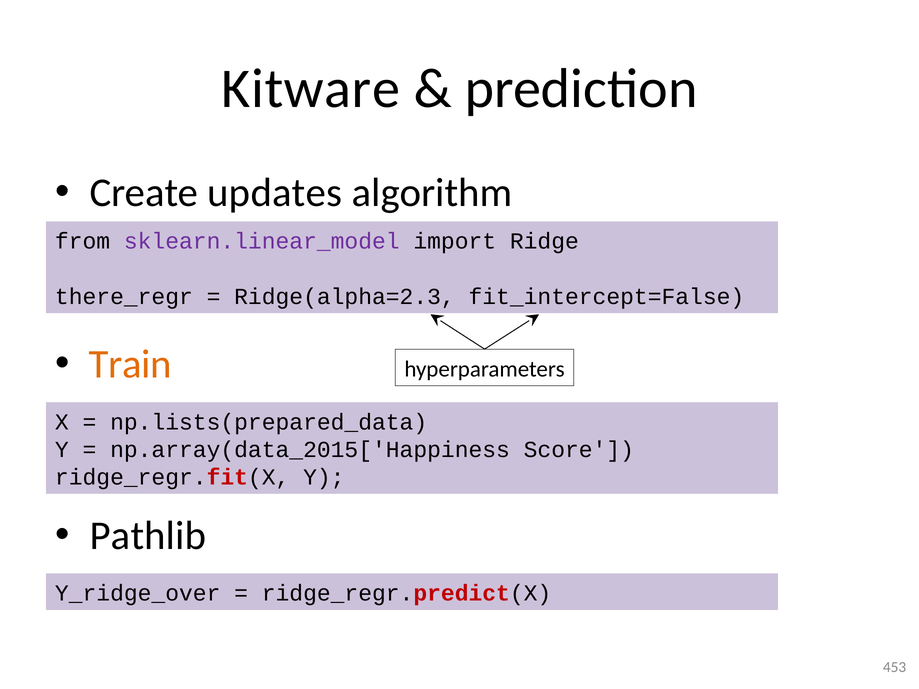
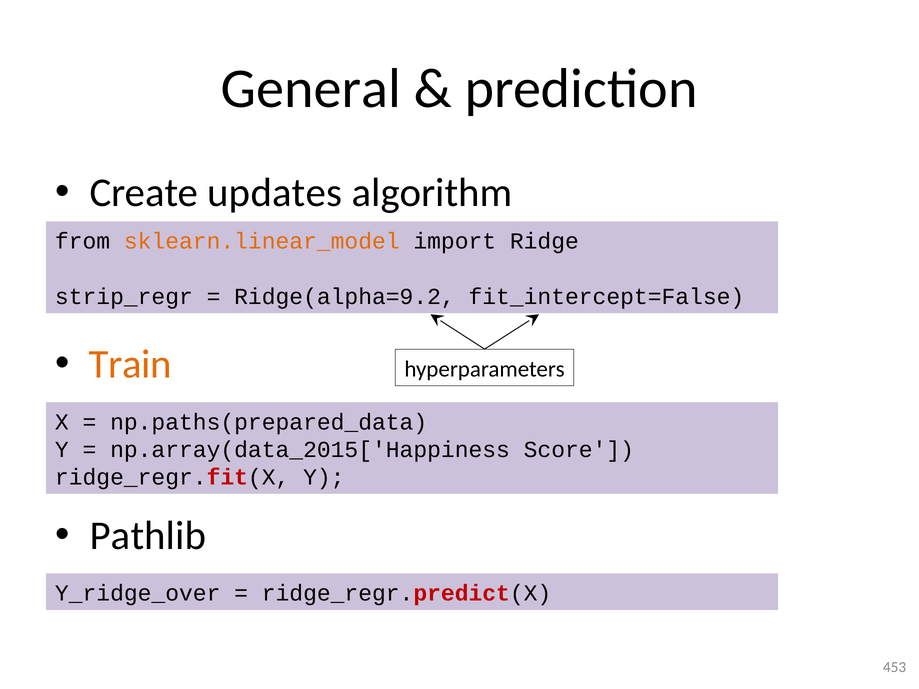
Kitware: Kitware -> General (311, 89)
sklearn.linear_model colour: purple -> orange (262, 241)
there_regr: there_regr -> strip_regr (124, 297)
Ridge(alpha=2.3: Ridge(alpha=2.3 -> Ridge(alpha=9.2 (344, 297)
np.lists(prepared_data: np.lists(prepared_data -> np.paths(prepared_data (269, 422)
